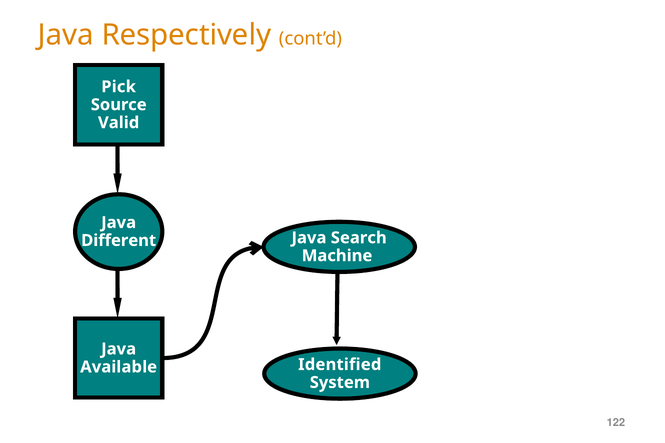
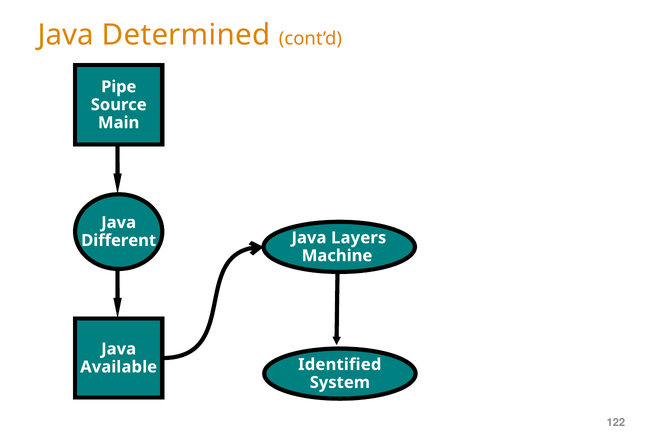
Respectively: Respectively -> Determined (186, 35)
Pick: Pick -> Pipe (119, 87)
Valid: Valid -> Main (119, 123)
Search: Search -> Layers (359, 238)
